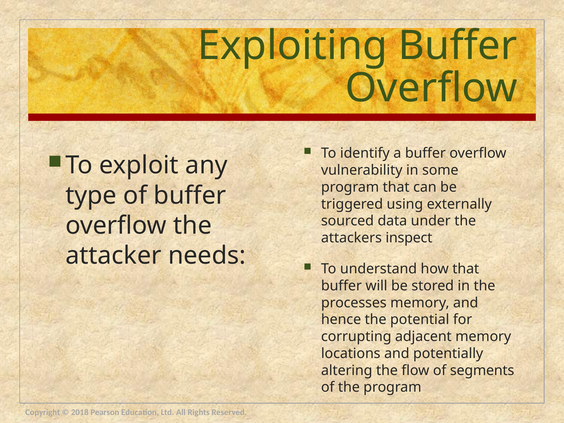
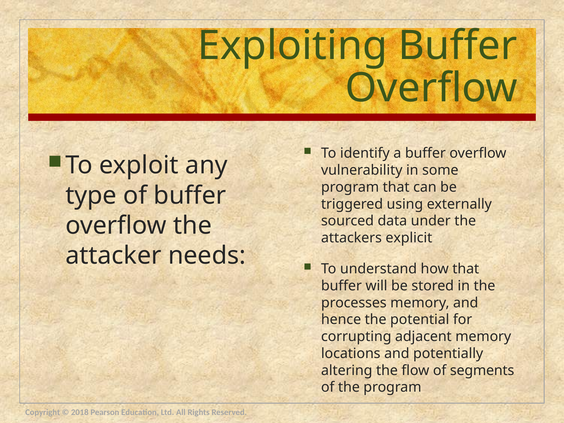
inspect: inspect -> explicit (409, 238)
